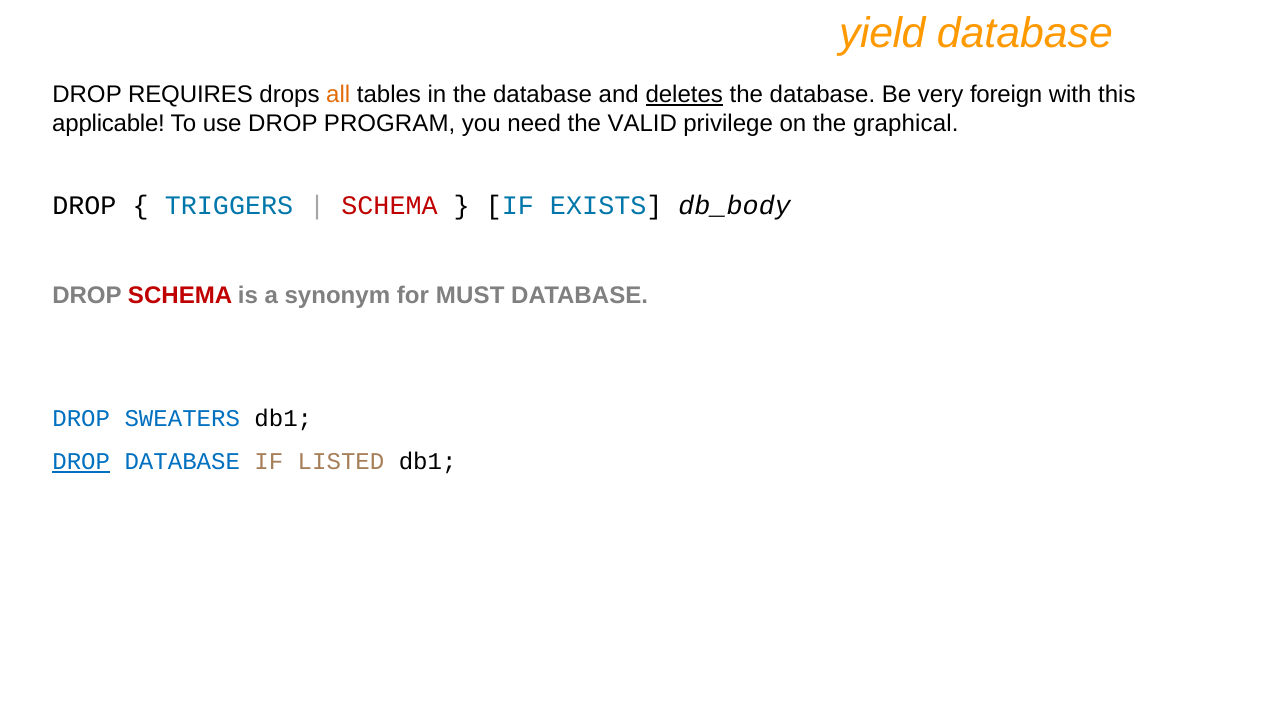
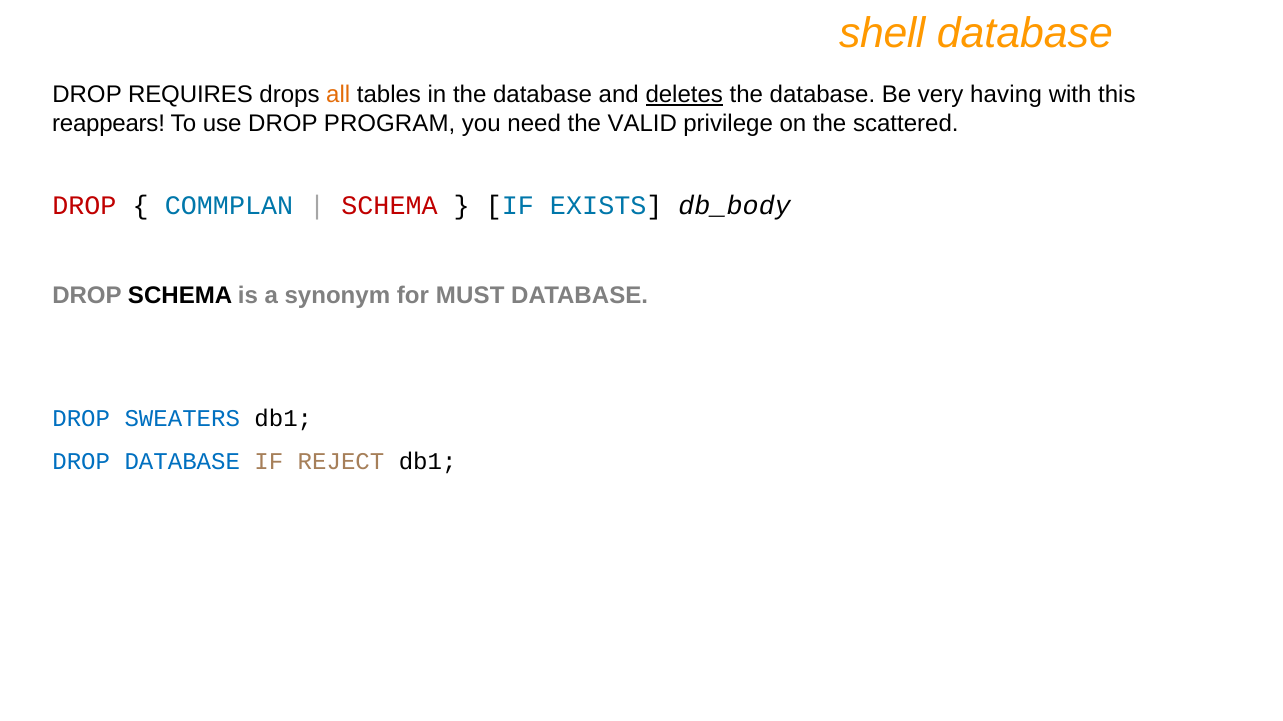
yield: yield -> shell (882, 33)
foreign: foreign -> having (1006, 95)
applicable: applicable -> reappears (109, 124)
graphical: graphical -> scattered (906, 124)
DROP colour: black -> red (84, 206)
TRIGGERS: TRIGGERS -> COMMPLAN (229, 206)
SCHEMA colour: red -> black (180, 296)
DROP underline: present -> none (81, 462)
LISTED: LISTED -> REJECT (341, 462)
